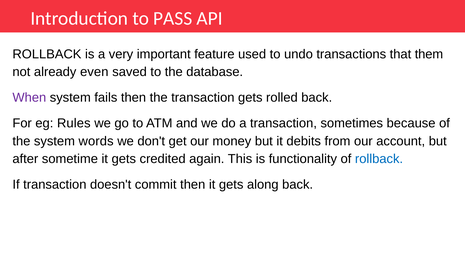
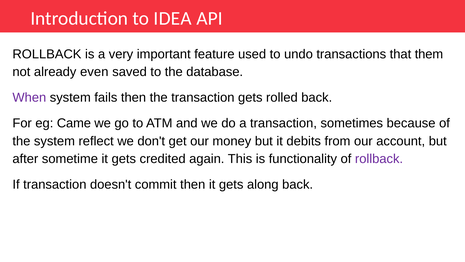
PASS: PASS -> IDEA (173, 18)
Rules: Rules -> Came (74, 123)
words: words -> reflect (96, 141)
rollback colour: blue -> purple (379, 159)
